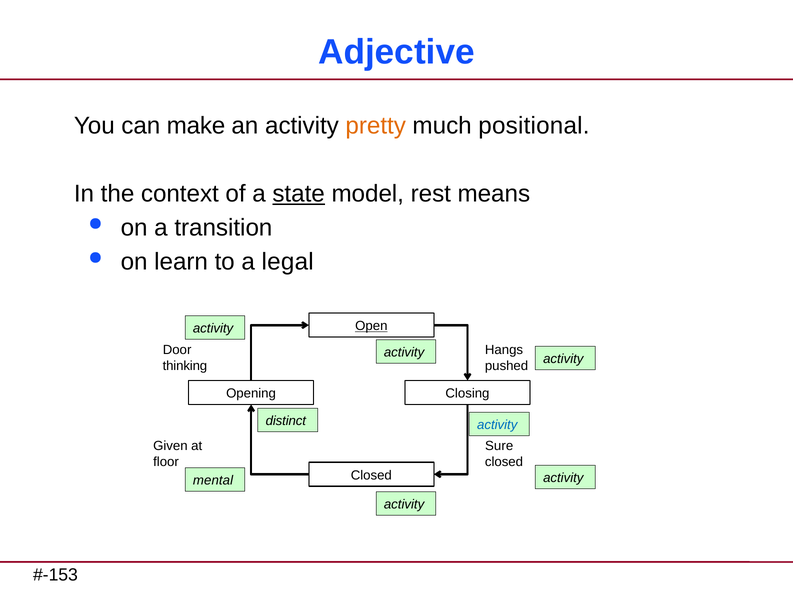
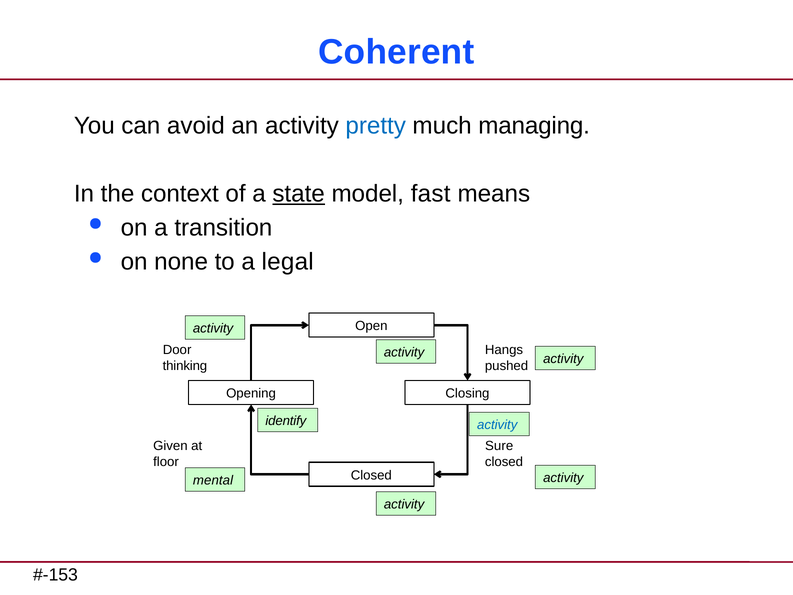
Adjective: Adjective -> Coherent (396, 52)
make: make -> avoid (196, 126)
pretty colour: orange -> blue (376, 126)
positional: positional -> managing (534, 126)
rest: rest -> fast (431, 194)
learn: learn -> none (181, 261)
Open underline: present -> none (371, 326)
distinct: distinct -> identify (286, 421)
